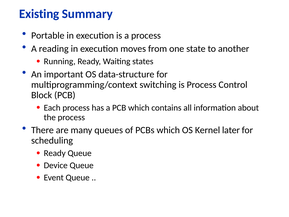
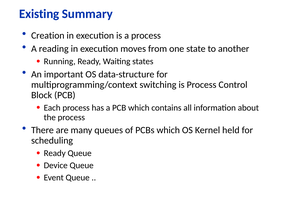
Portable: Portable -> Creation (48, 35)
later: later -> held (231, 130)
